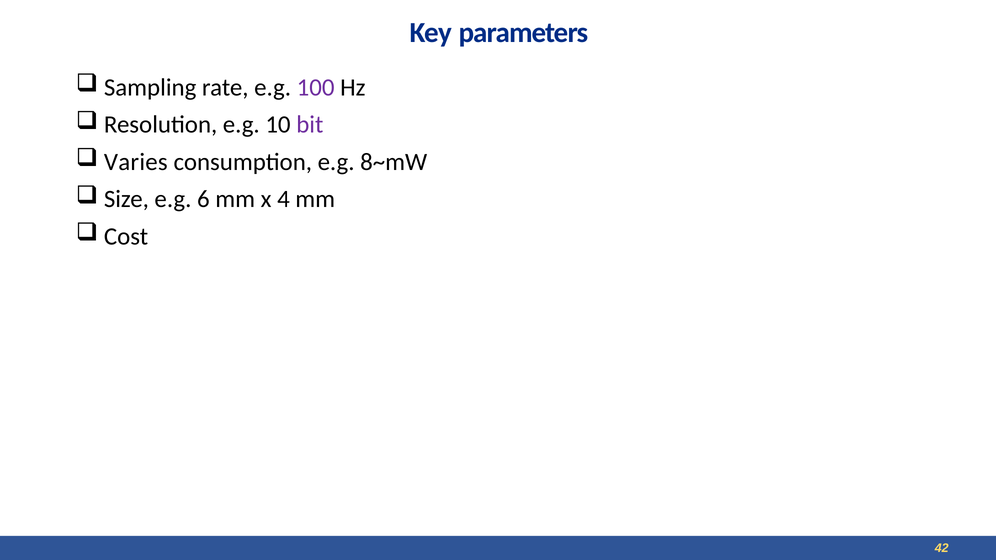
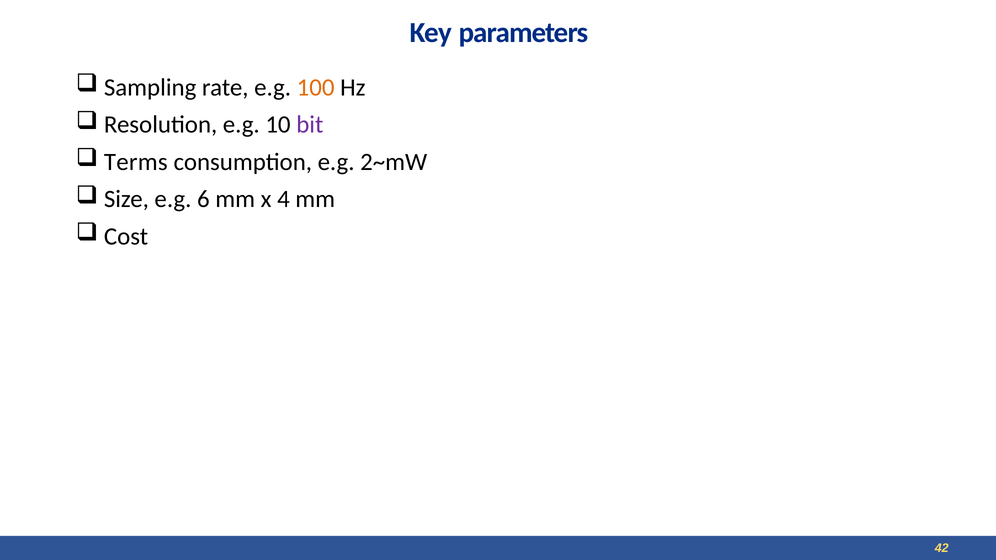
100 colour: purple -> orange (316, 87)
Varies: Varies -> Terms (136, 162)
8~mW: 8~mW -> 2~mW (394, 162)
